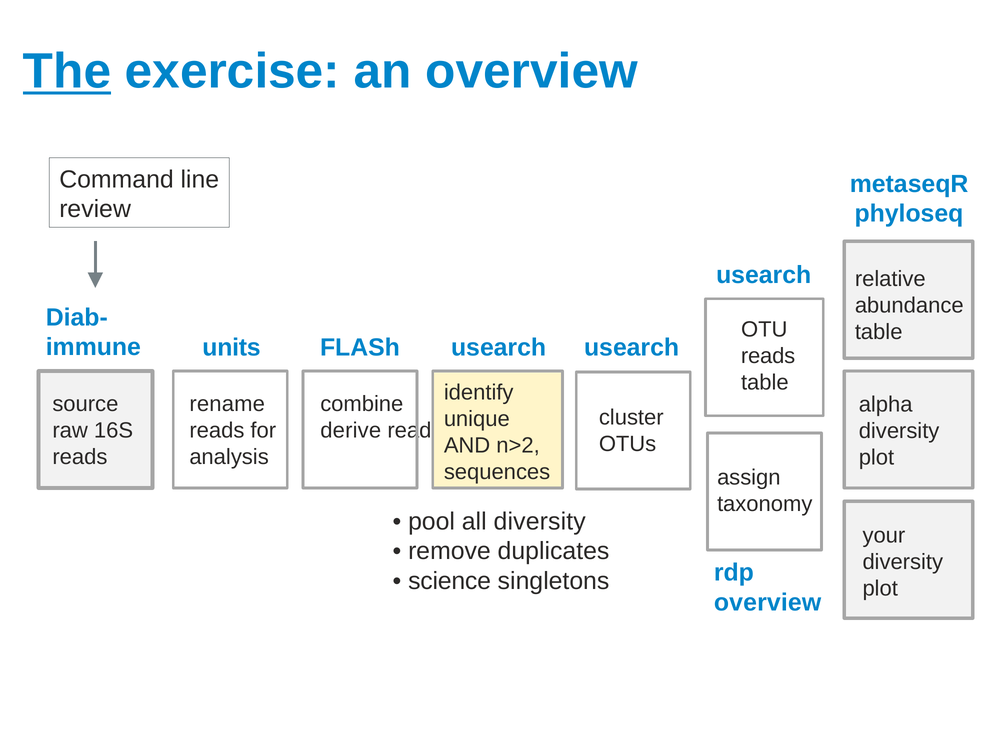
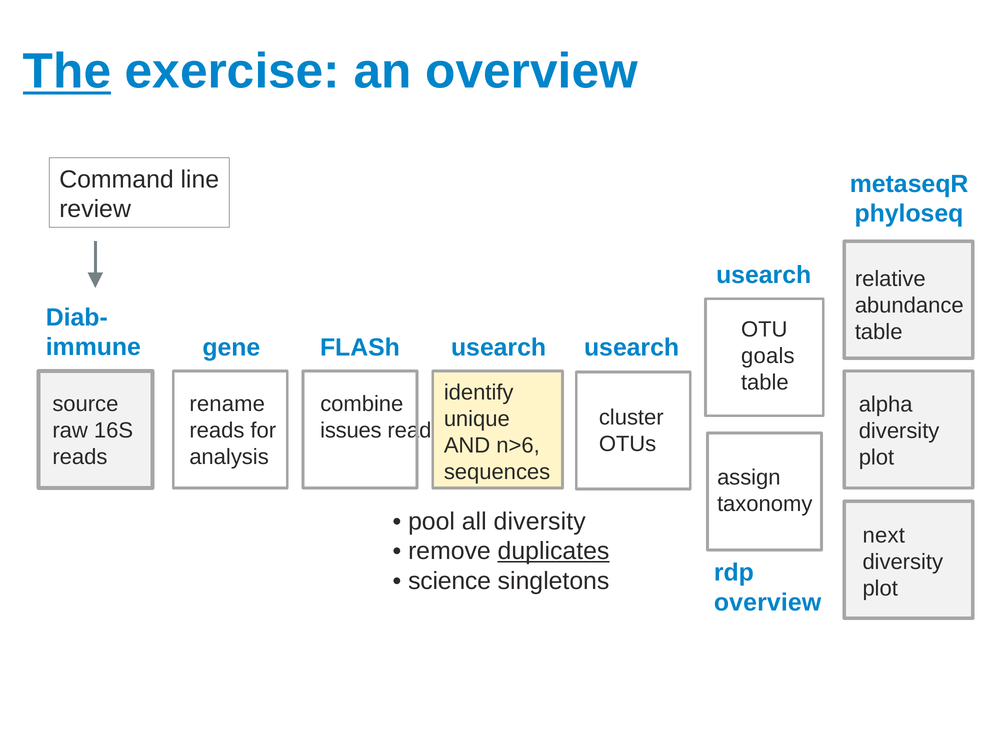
units: units -> gene (231, 347)
reads: reads -> goals (768, 356)
derive: derive -> issues (351, 430)
n>2: n>2 -> n>6 (518, 445)
your: your -> next (884, 535)
duplicates underline: none -> present (553, 551)
